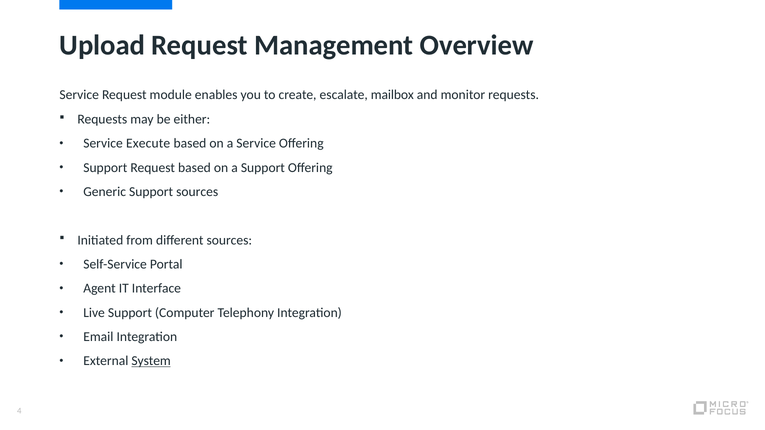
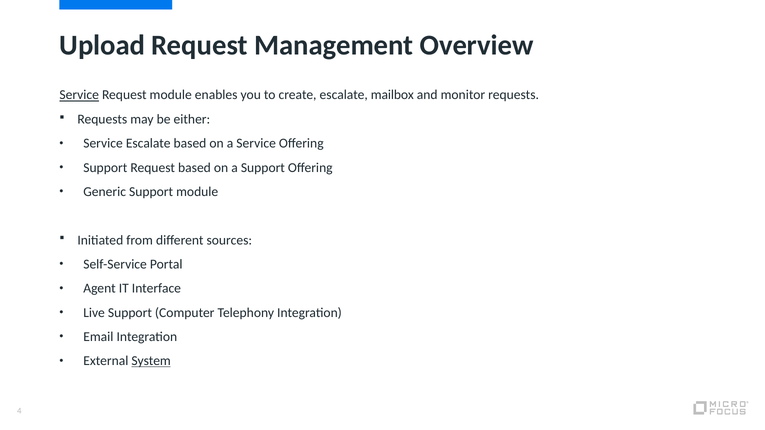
Service underline: none -> present (79, 95)
Service Execute: Execute -> Escalate (148, 143)
Support sources: sources -> module (197, 192)
